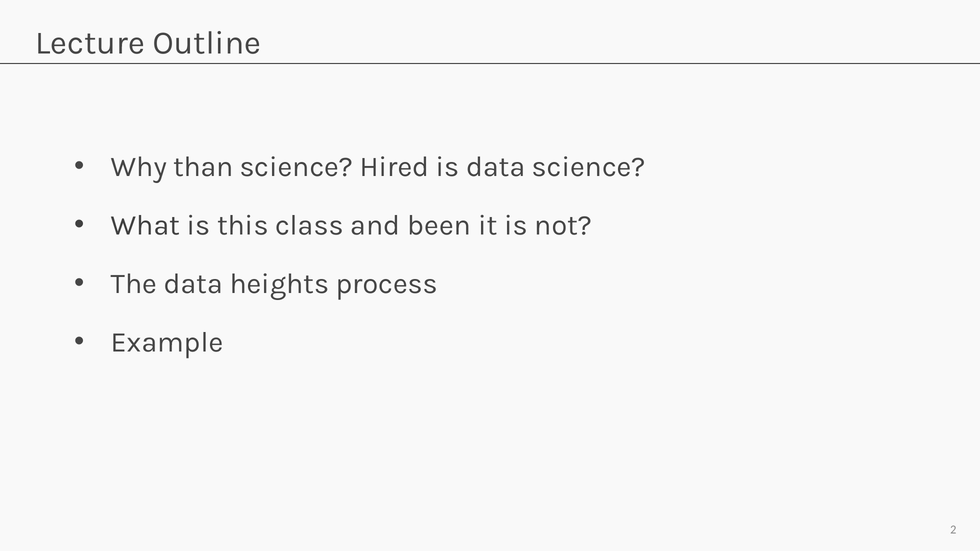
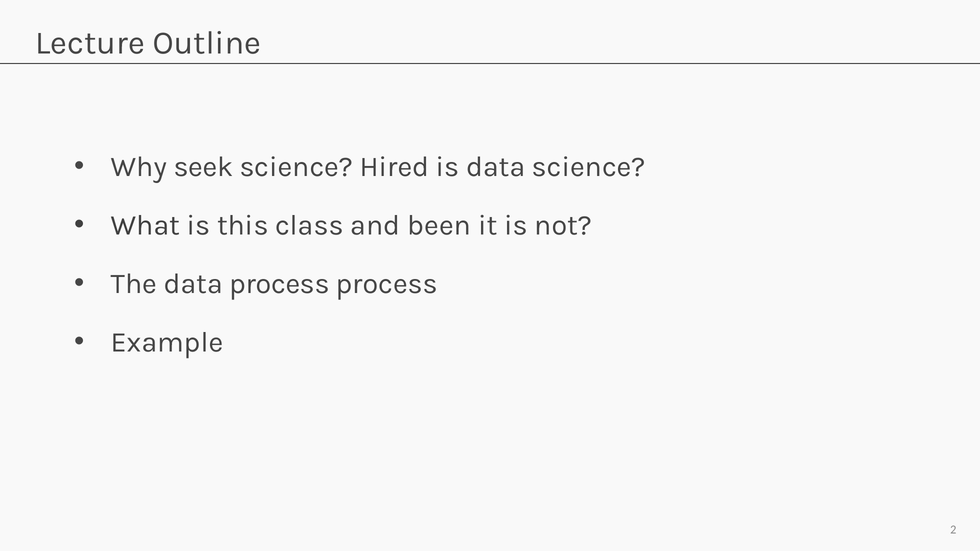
than: than -> seek (203, 167)
data heights: heights -> process (279, 284)
